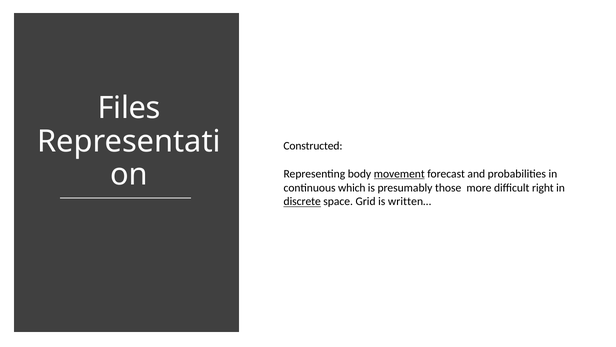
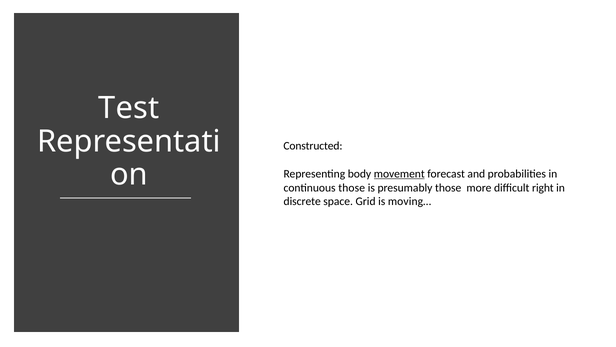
Files: Files -> Test (129, 108)
continuous which: which -> those (352, 187)
discrete underline: present -> none (302, 201)
written…: written… -> moving… (410, 201)
